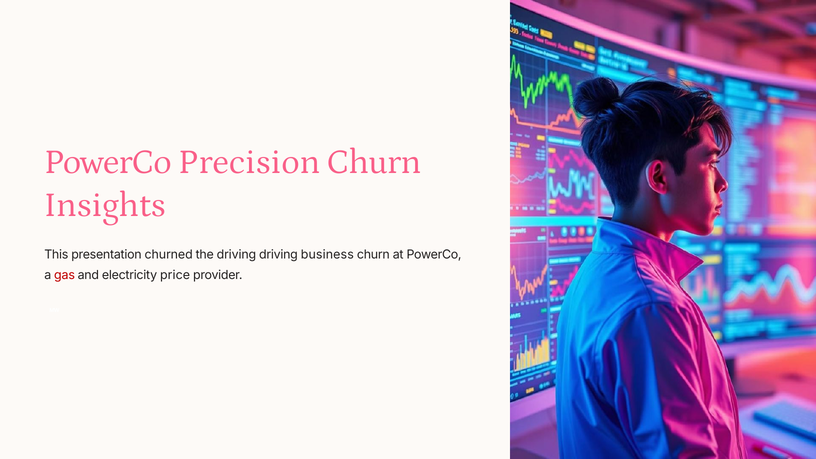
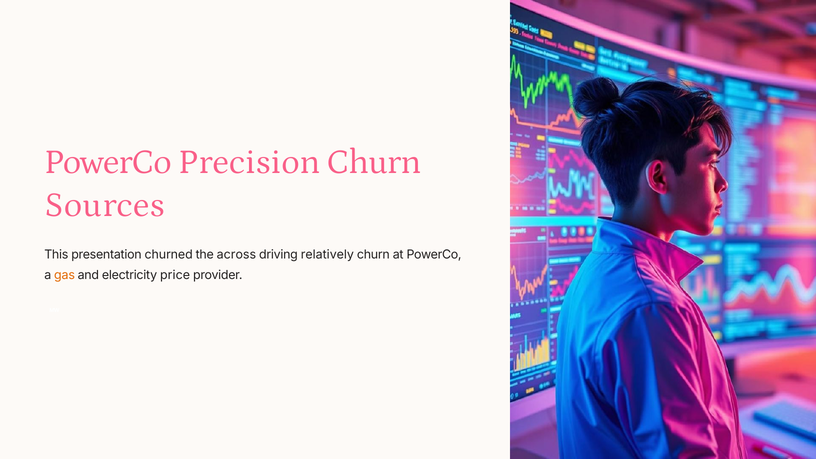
Insights: Insights -> Sources (105, 205)
the driving: driving -> across (236, 255)
business: business -> relatively (327, 255)
gas colour: red -> orange (65, 275)
